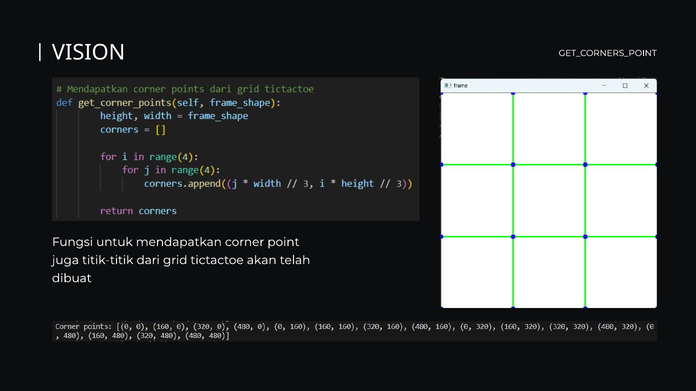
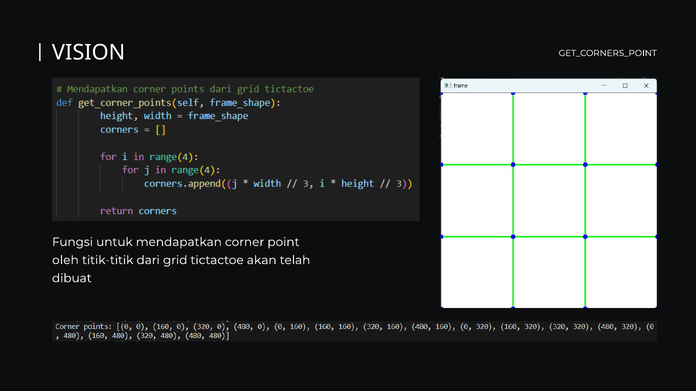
juga: juga -> oleh (65, 260)
